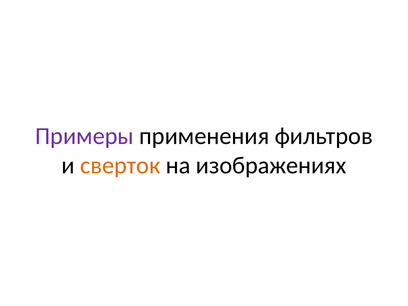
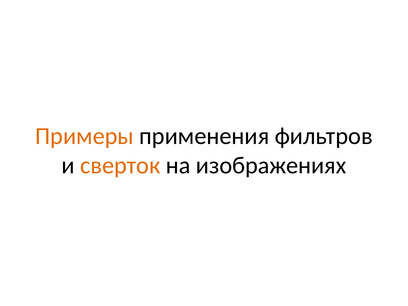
Примеры colour: purple -> orange (85, 136)
